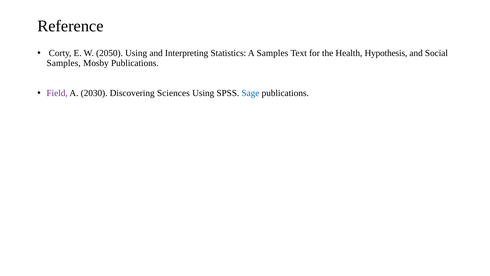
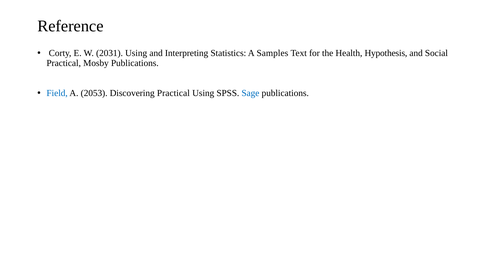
2050: 2050 -> 2031 (110, 53)
Samples: Samples -> Practical (64, 63)
Field colour: purple -> blue (57, 93)
2030: 2030 -> 2053 (94, 93)
Discovering Sciences: Sciences -> Practical (173, 93)
